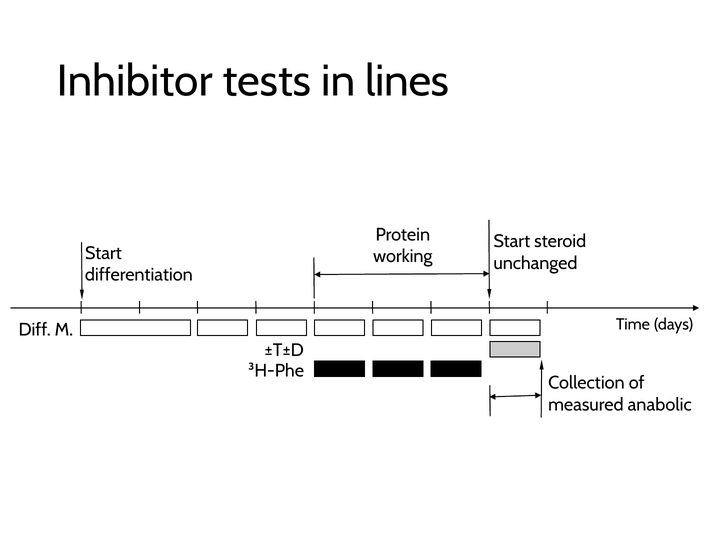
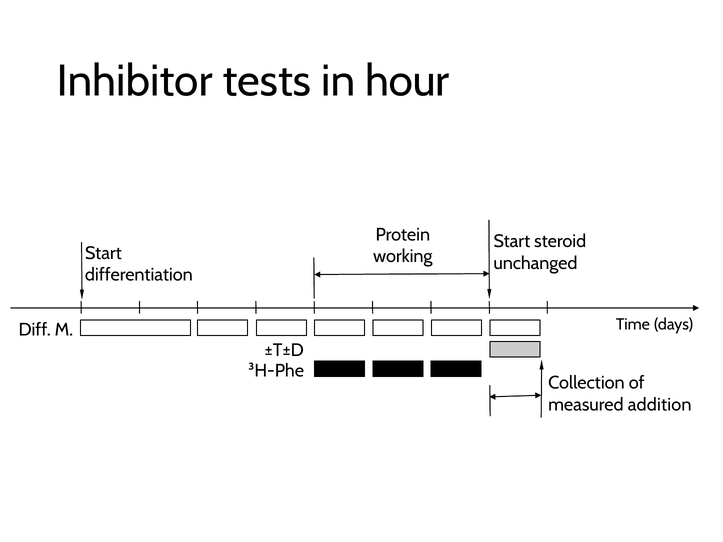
lines: lines -> hour (407, 81)
anabolic: anabolic -> addition (660, 405)
